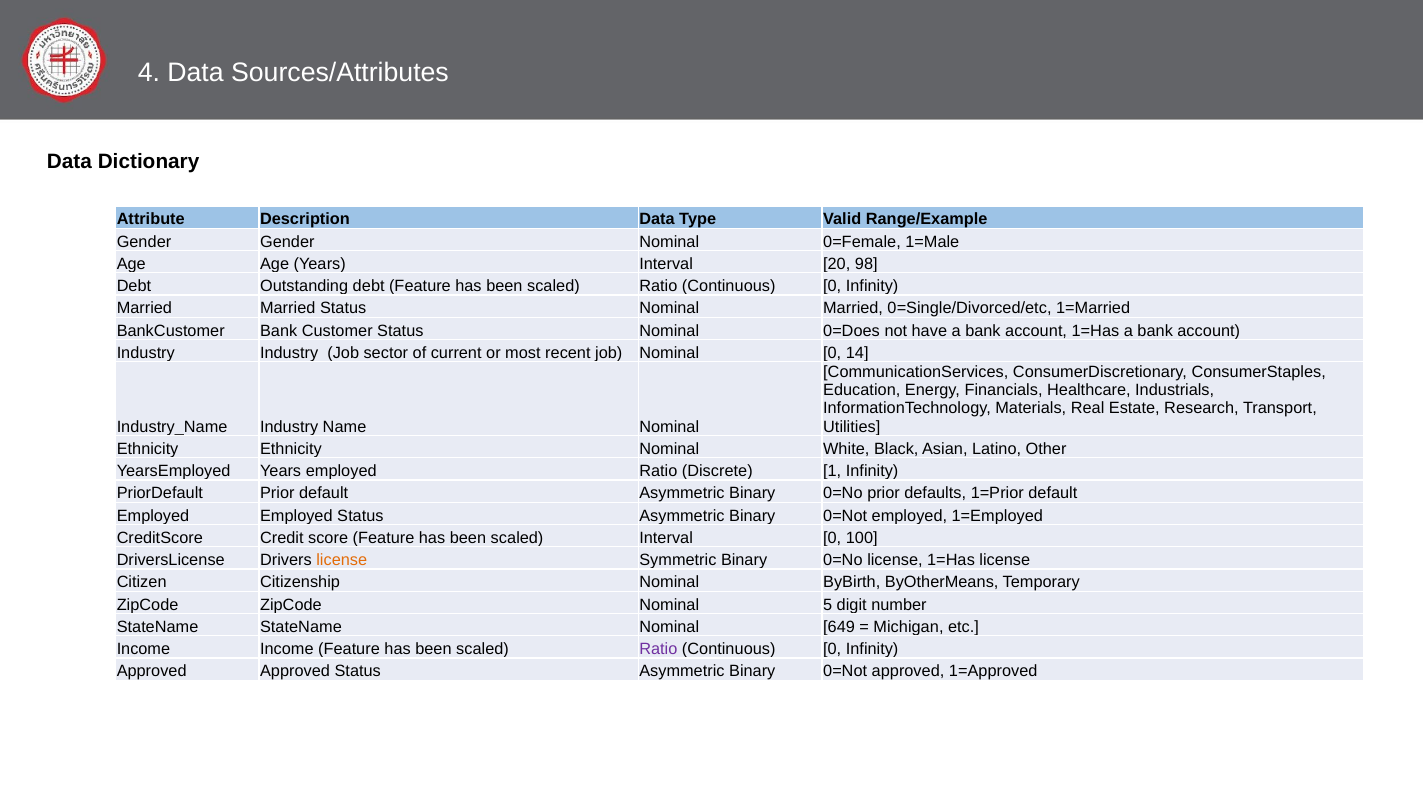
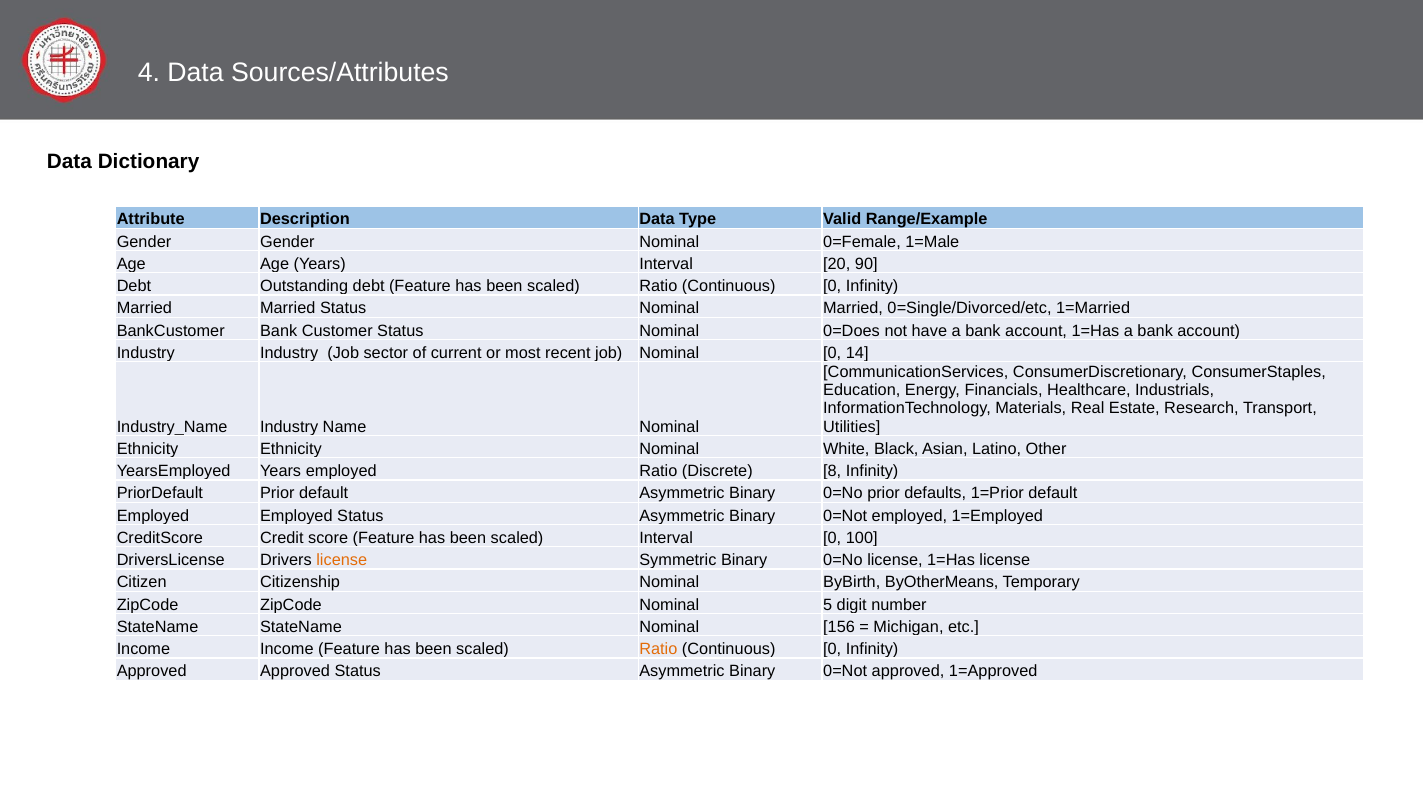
98: 98 -> 90 (866, 264)
1: 1 -> 8 (832, 471)
649: 649 -> 156 (839, 626)
Ratio colour: purple -> orange (658, 649)
